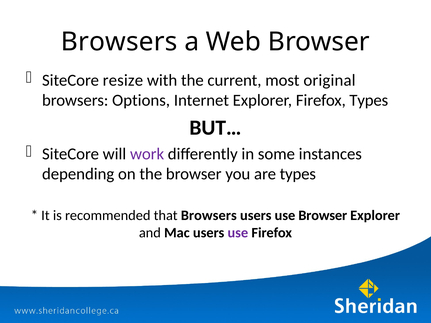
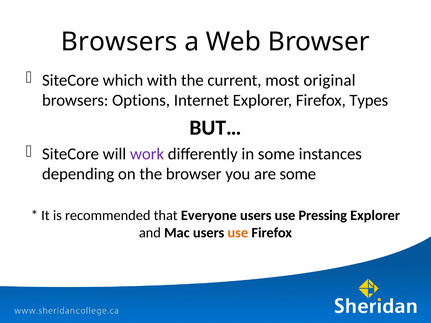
resize: resize -> which (123, 80)
are types: types -> some (298, 174)
that Browsers: Browsers -> Everyone (209, 216)
use Browser: Browser -> Pressing (323, 216)
use colour: purple -> orange (238, 233)
